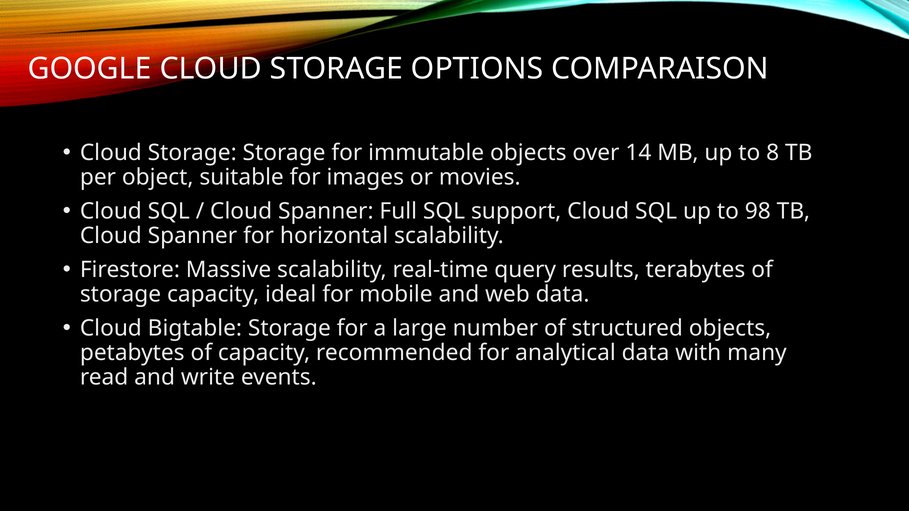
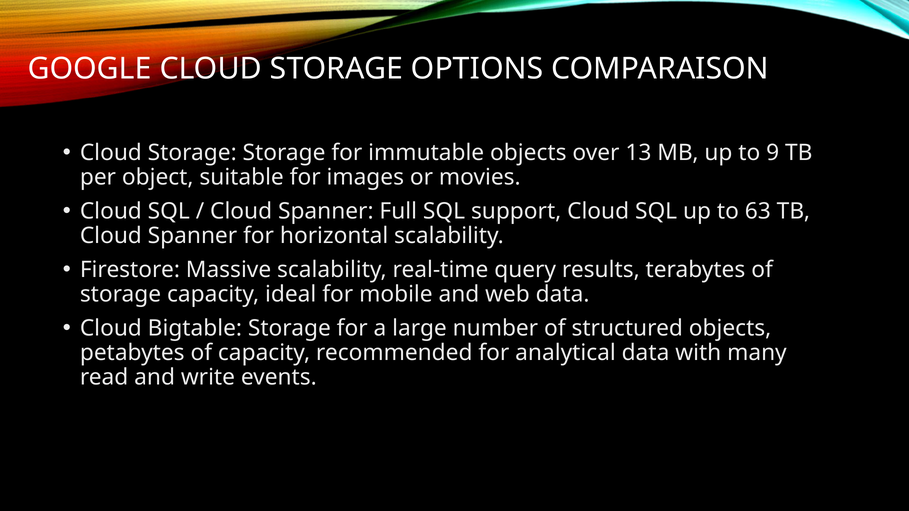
14: 14 -> 13 (638, 153)
8: 8 -> 9 (773, 153)
98: 98 -> 63 (758, 211)
